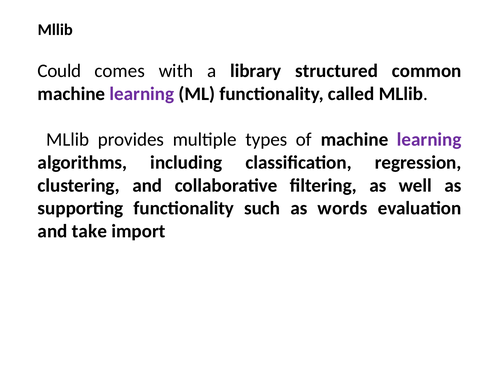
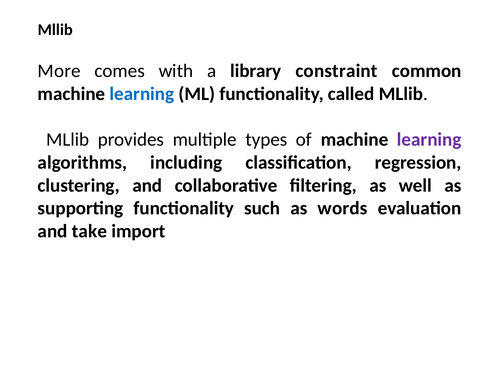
Could: Could -> More (59, 71)
structured: structured -> constraint (337, 71)
learning colour: purple -> blue (142, 94)
